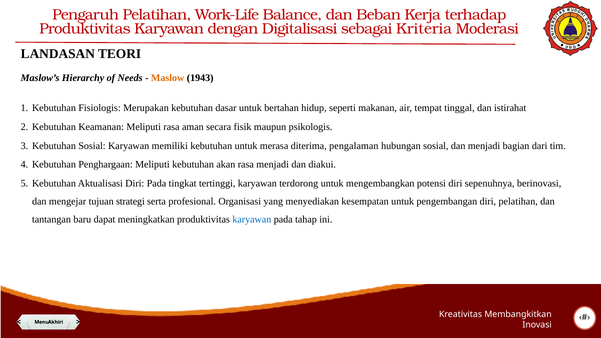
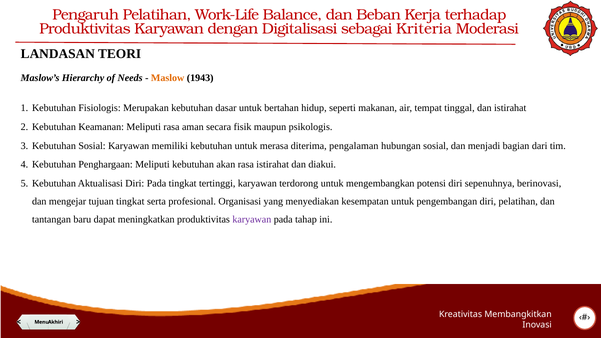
rasa menjadi: menjadi -> istirahat (273, 165)
tujuan strategi: strategi -> tingkat (130, 202)
karyawan colour: blue -> purple (252, 220)
